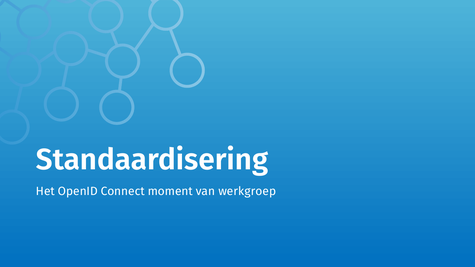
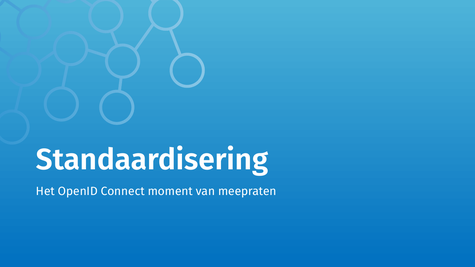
werkgroep: werkgroep -> meepraten (247, 191)
